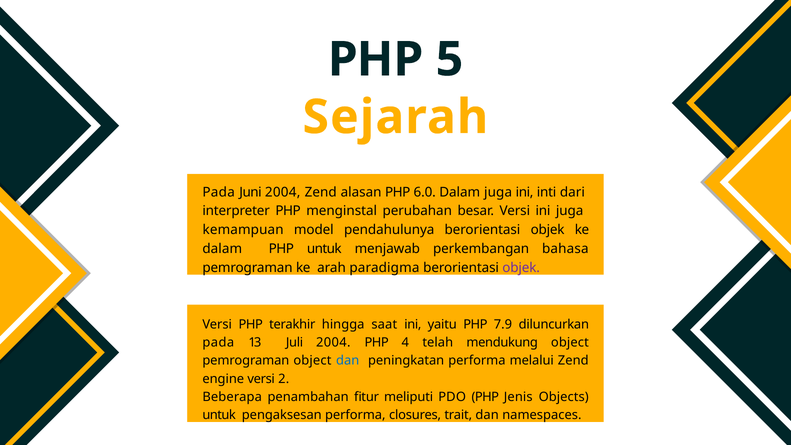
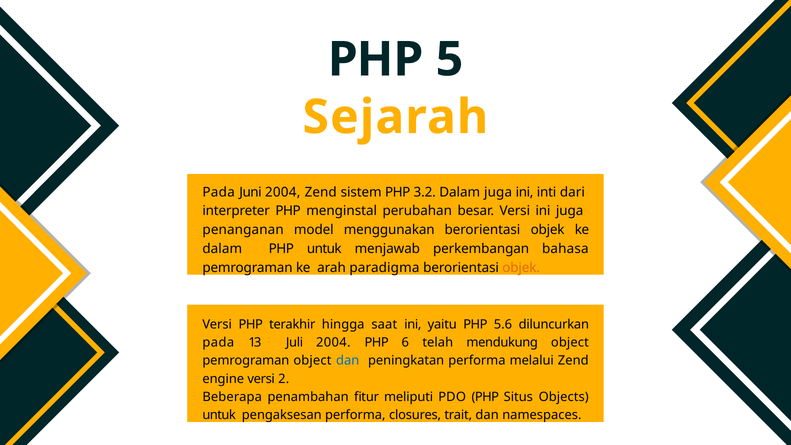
alasan: alasan -> sistem (361, 192)
6.0: 6.0 -> 3.2 (425, 192)
kemampuan: kemampuan -> penanganan (243, 230)
pendahulunya: pendahulunya -> menggunakan (389, 230)
objek colour: purple -> orange (521, 268)
7.9: 7.9 -> 5.6 (503, 324)
4: 4 -> 6 (405, 343)
Jenis: Jenis -> Situs (518, 397)
